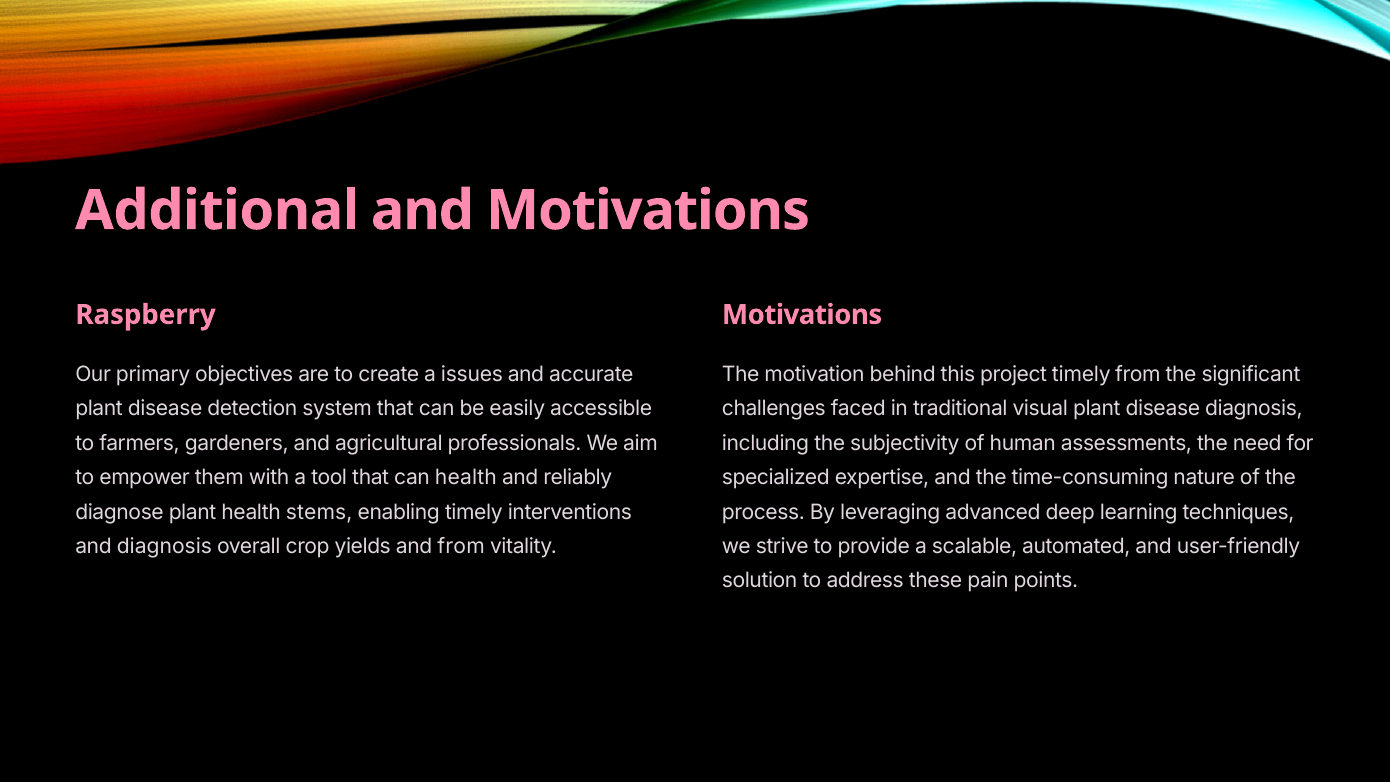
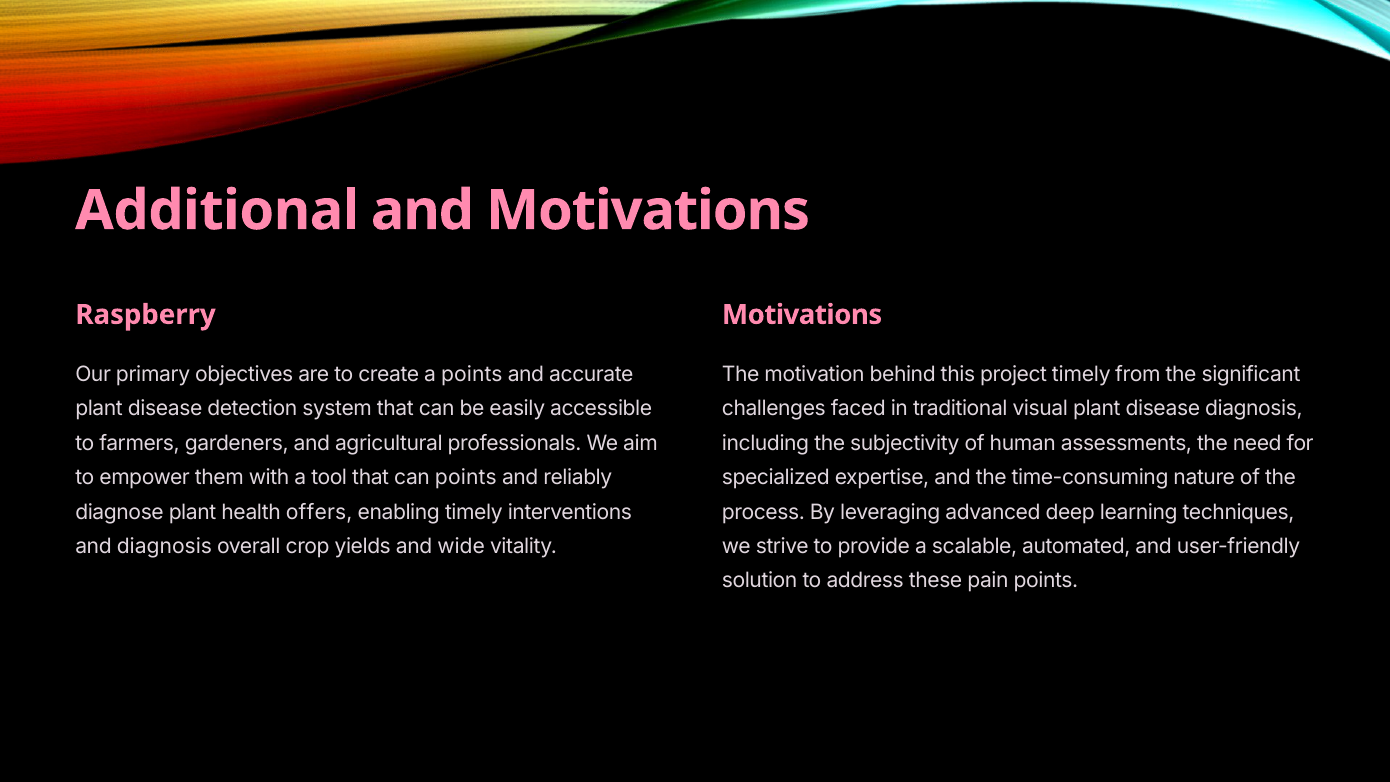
a issues: issues -> points (472, 374)
can health: health -> points (466, 478)
stems: stems -> offers (319, 512)
and from: from -> wide (461, 546)
